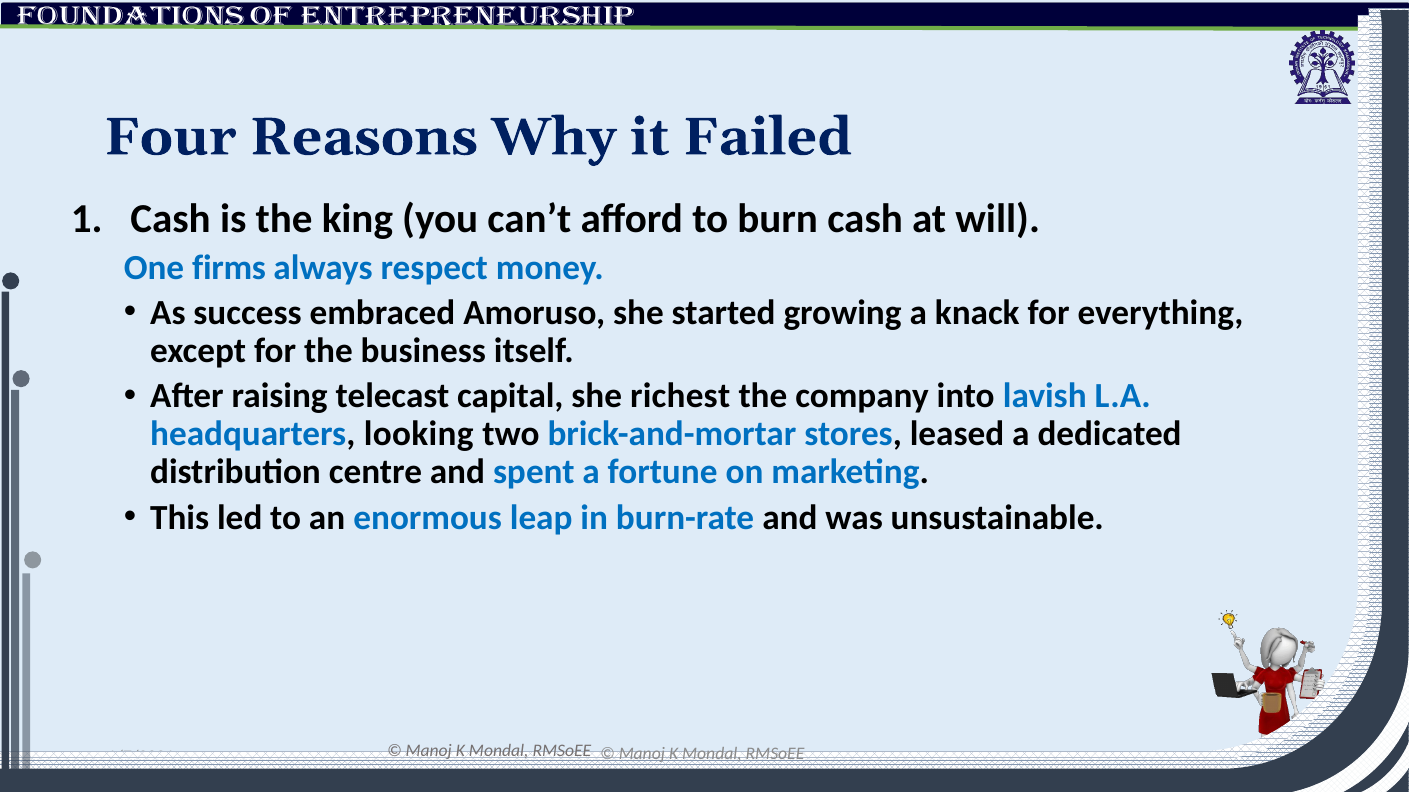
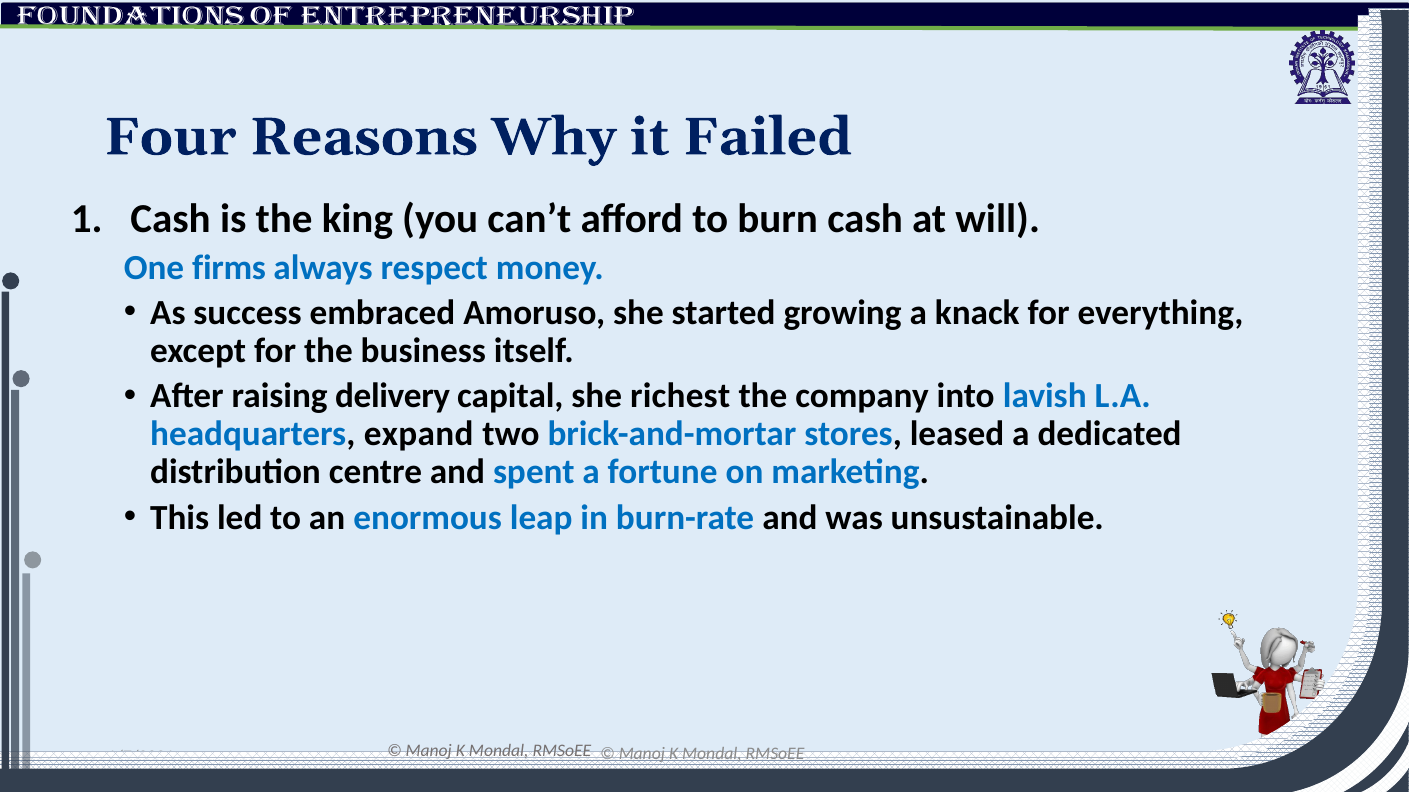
telecast: telecast -> delivery (393, 396)
looking: looking -> expand (419, 434)
